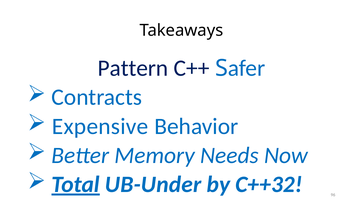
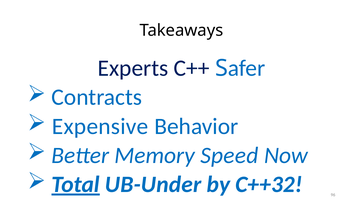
Pattern: Pattern -> Experts (133, 68)
Needs: Needs -> Speed (229, 156)
